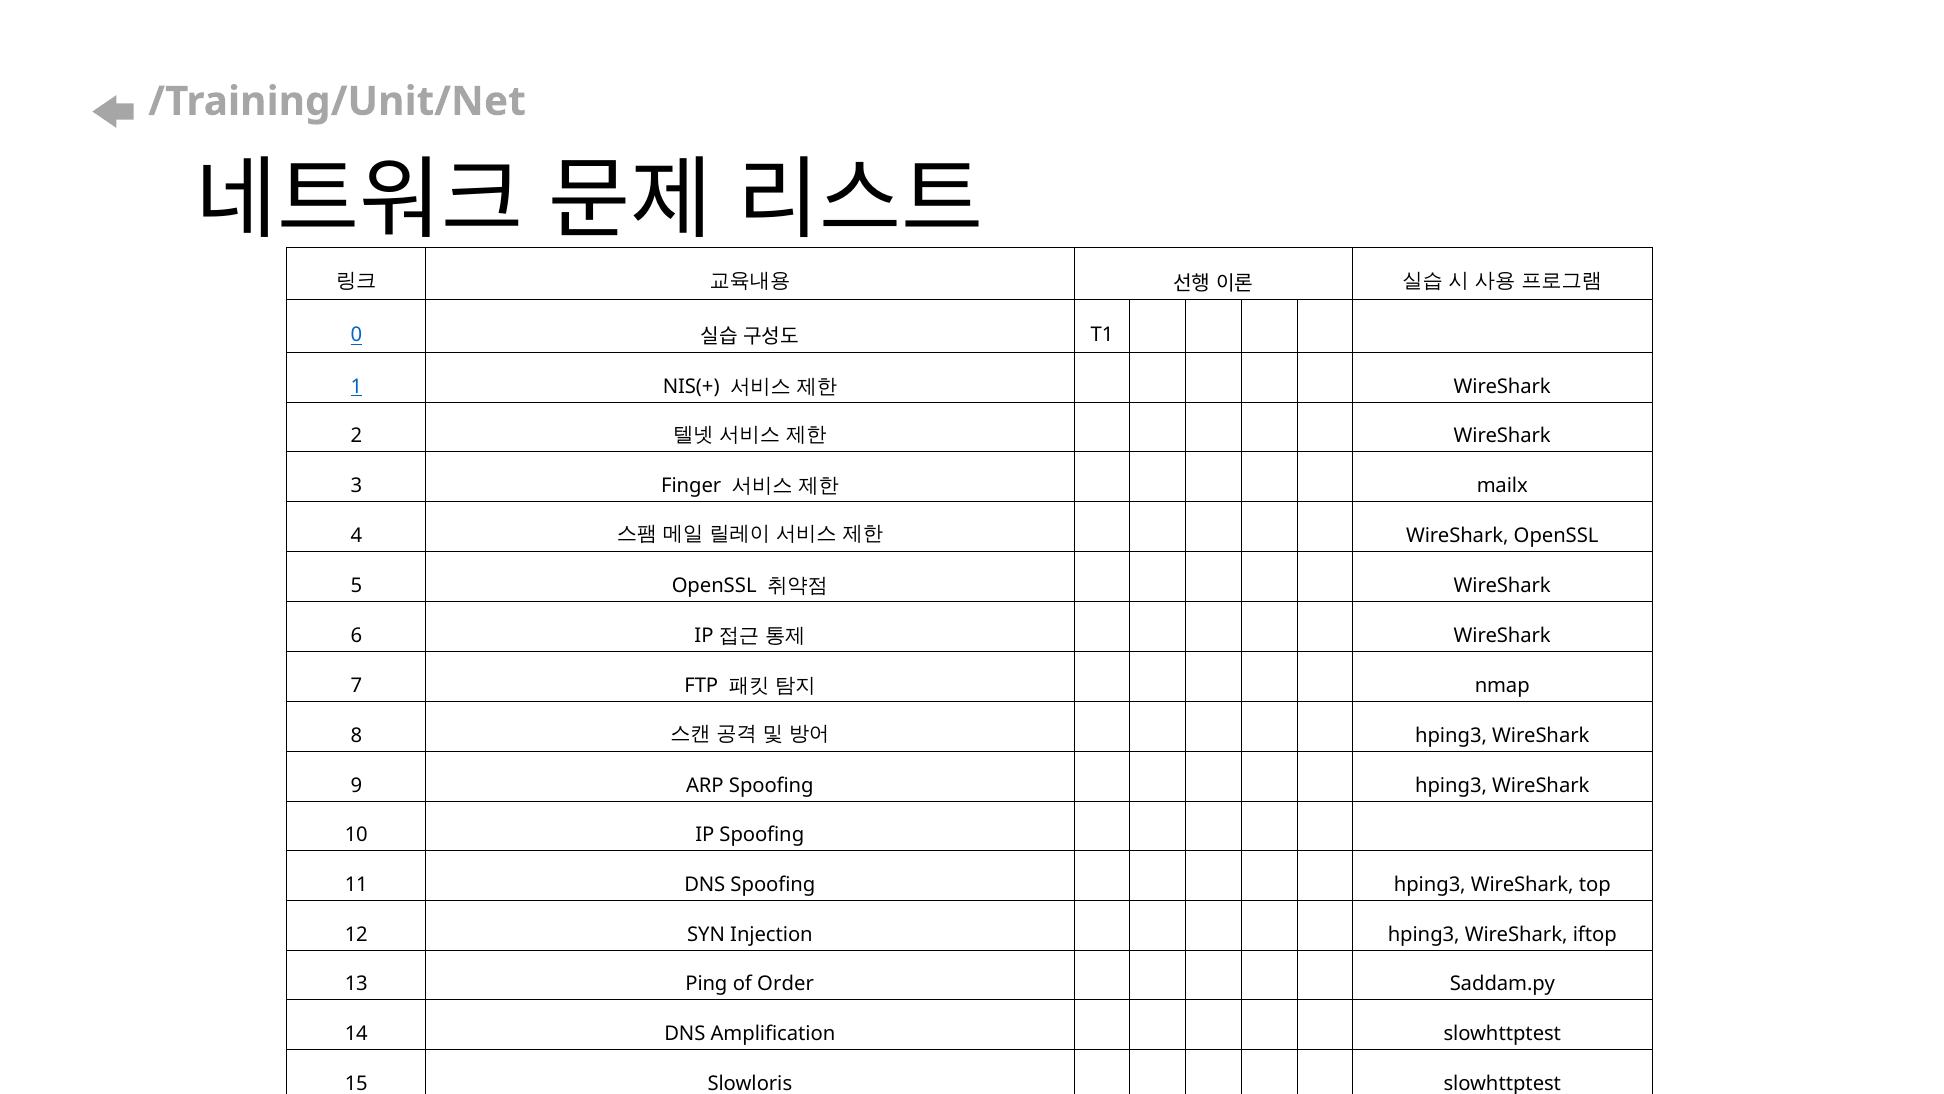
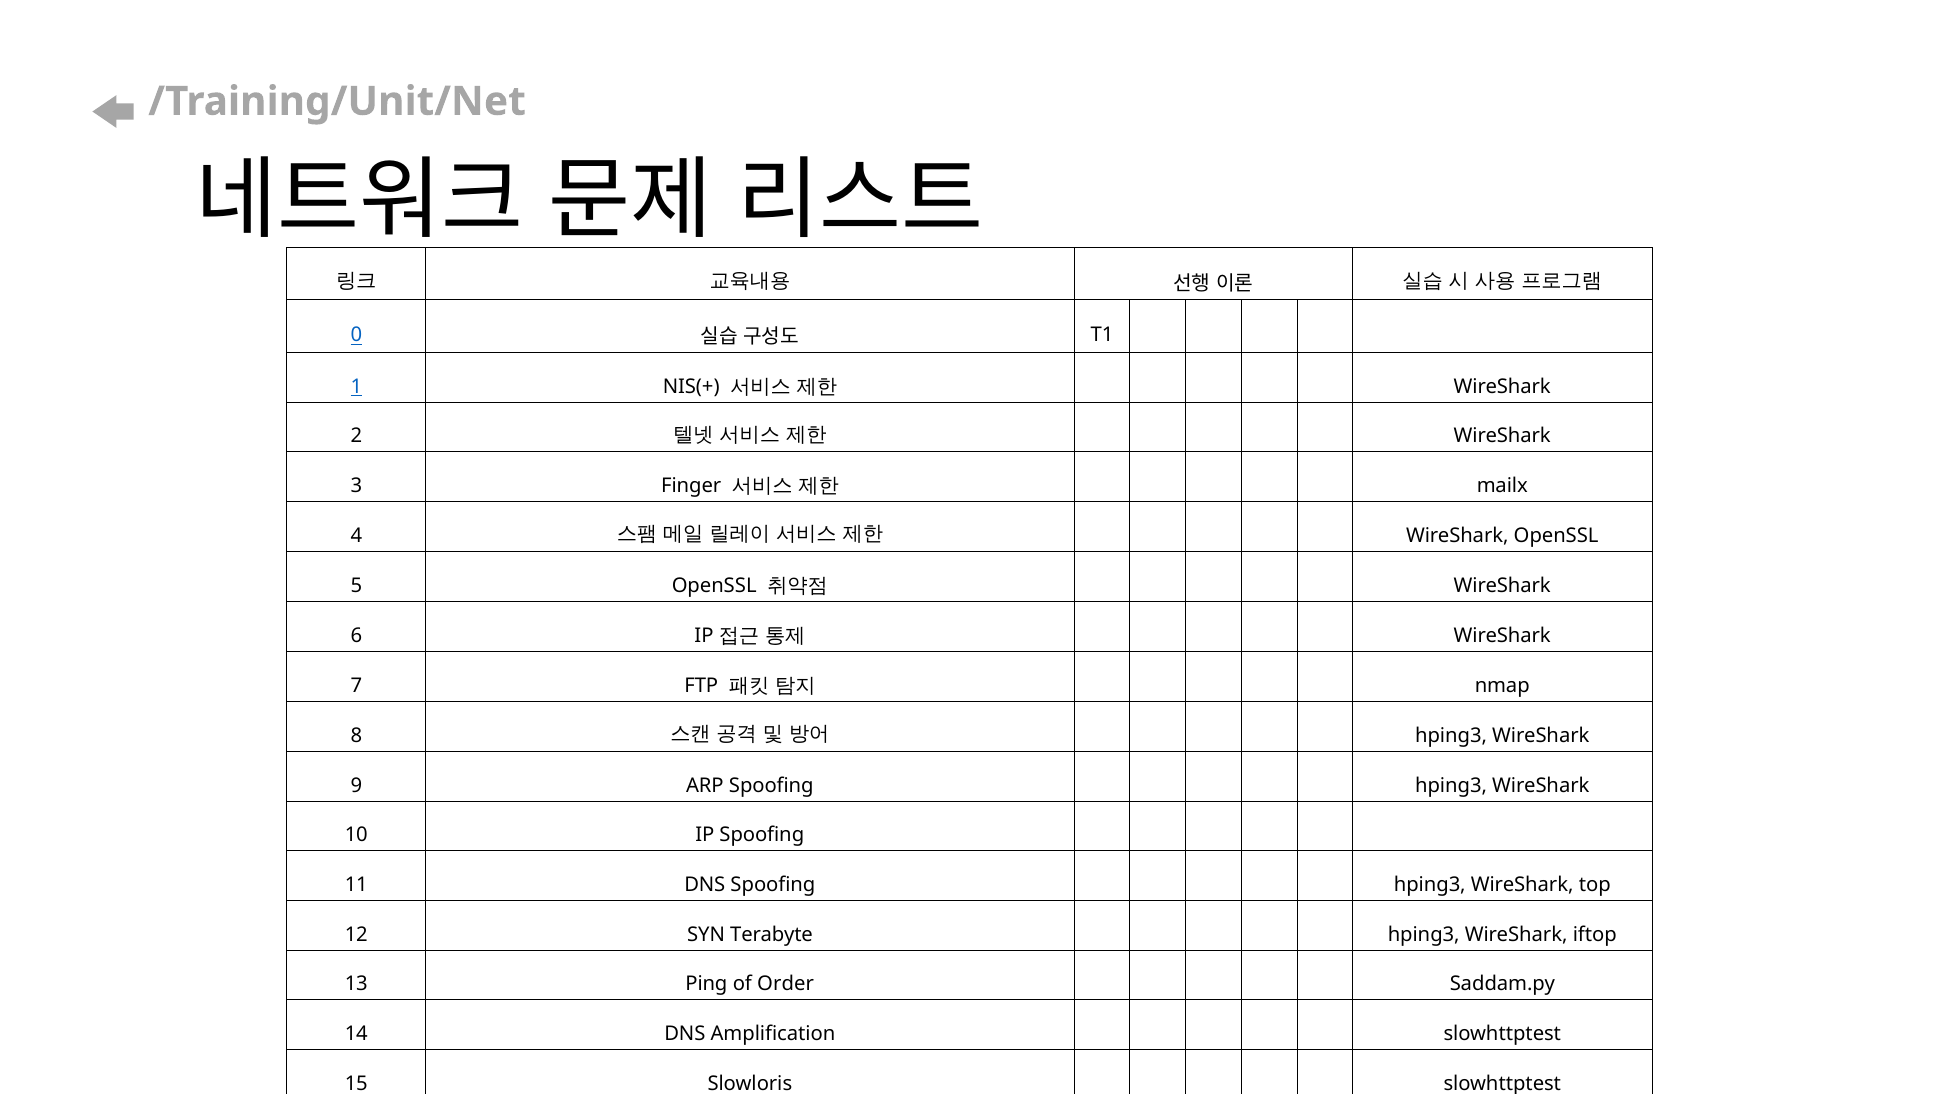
Injection: Injection -> Terabyte (772, 934)
